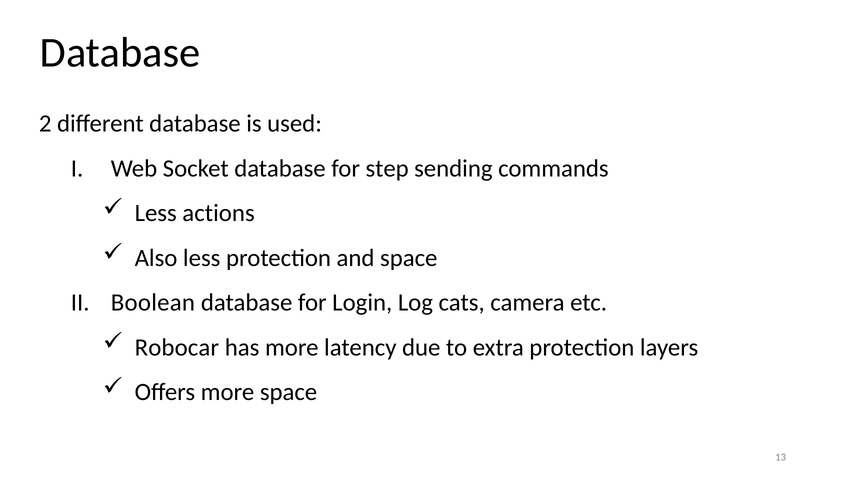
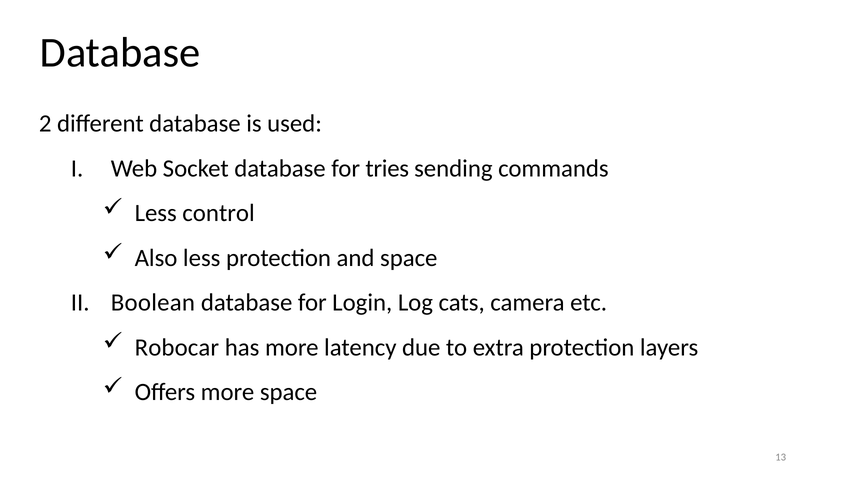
step: step -> tries (387, 168)
actions: actions -> control (219, 213)
